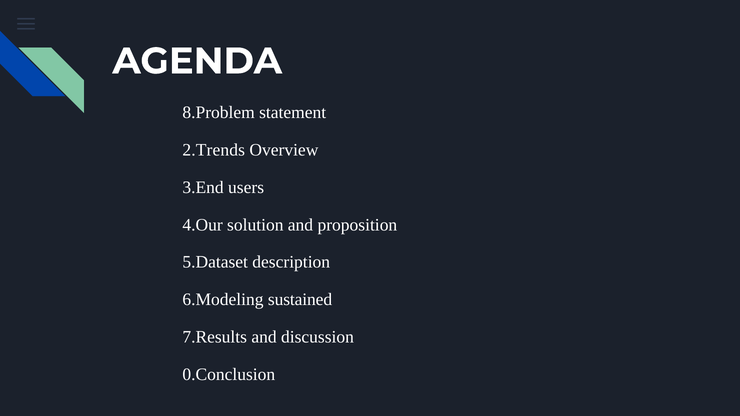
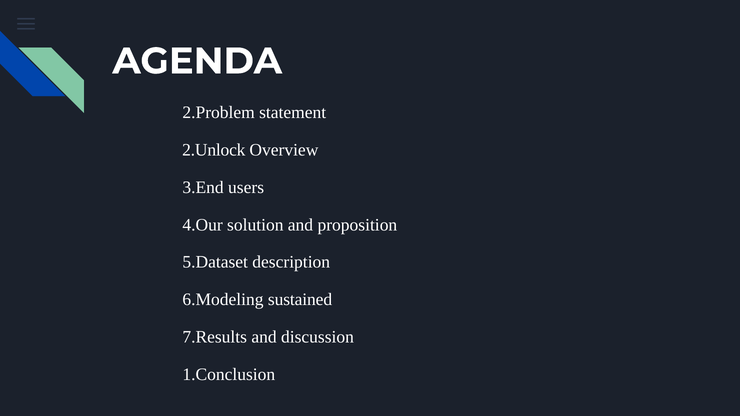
8.Problem: 8.Problem -> 2.Problem (219, 113)
2.Trends: 2.Trends -> 2.Unlock (214, 150)
0.Conclusion: 0.Conclusion -> 1.Conclusion (229, 375)
